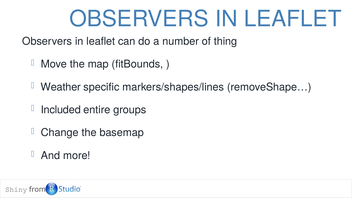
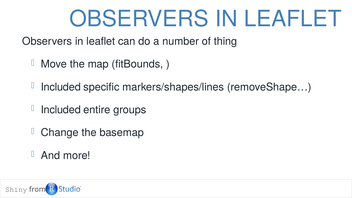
Weather: Weather -> Included (61, 87)
